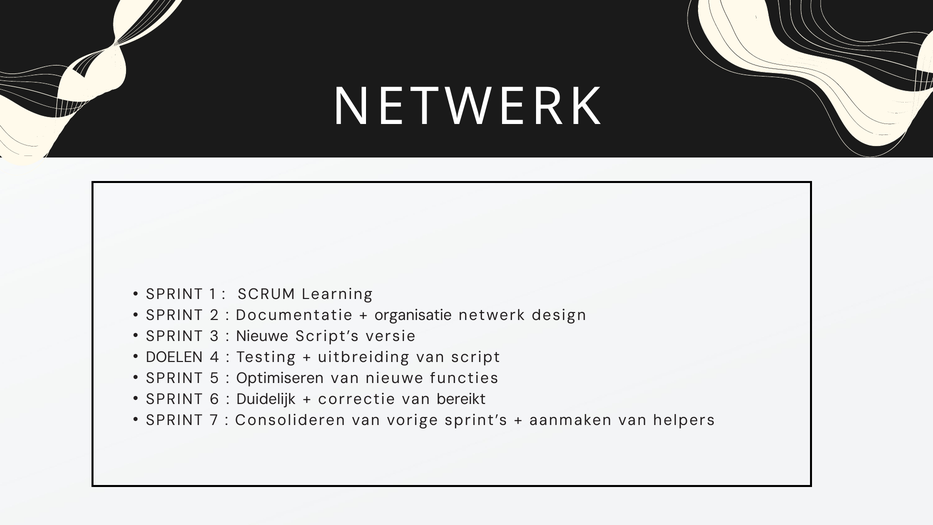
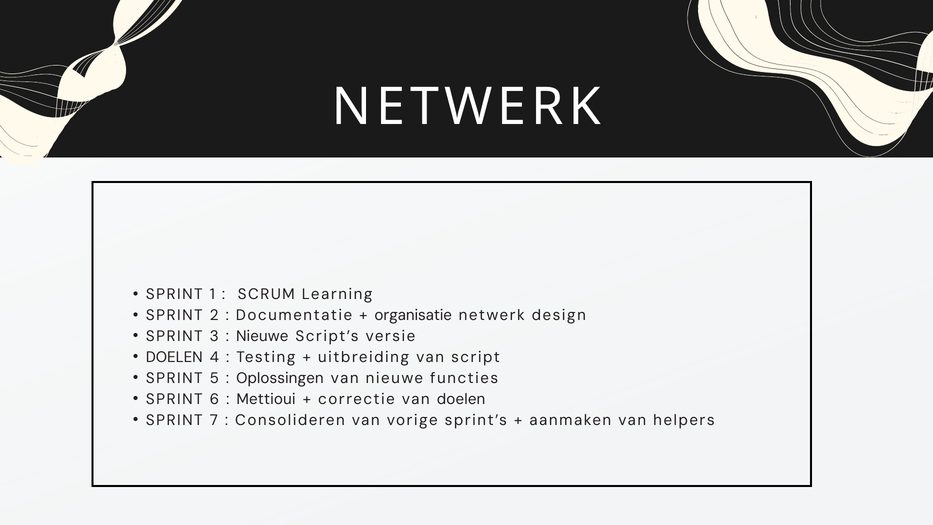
Optimiseren: Optimiseren -> Oplossingen (280, 378)
Duidelijk: Duidelijk -> Mettioui (266, 399)
van bereikt: bereikt -> doelen (461, 399)
